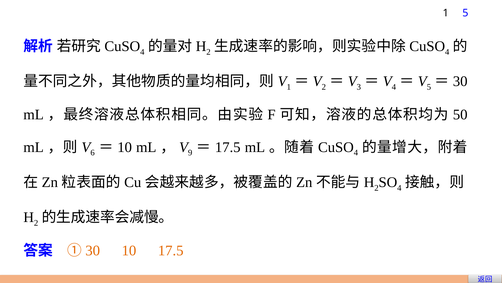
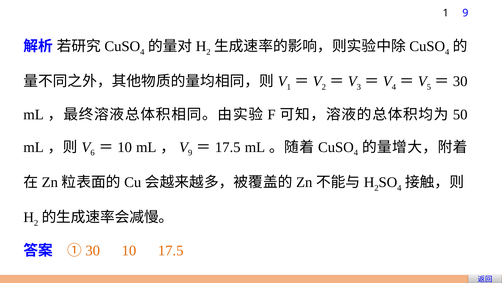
1 5: 5 -> 9 (465, 13)
